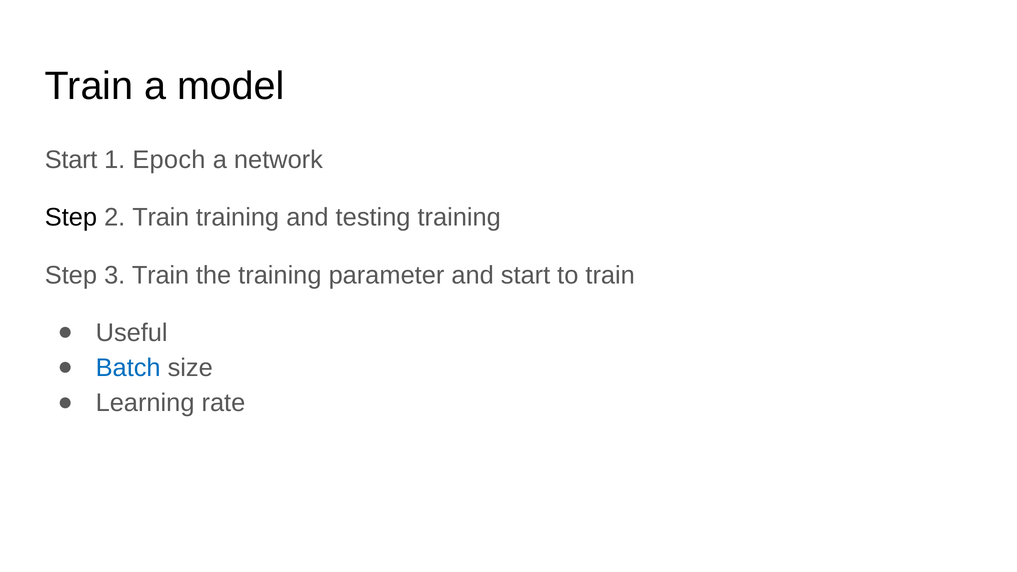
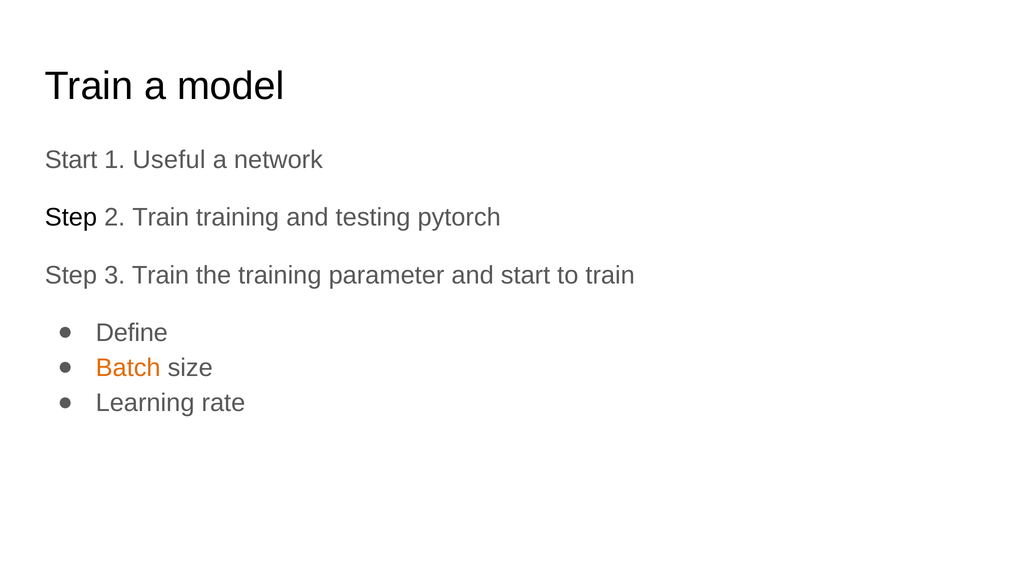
Epoch: Epoch -> Useful (169, 160)
testing training: training -> pytorch (459, 218)
Useful: Useful -> Define (132, 333)
Batch colour: blue -> orange (128, 368)
